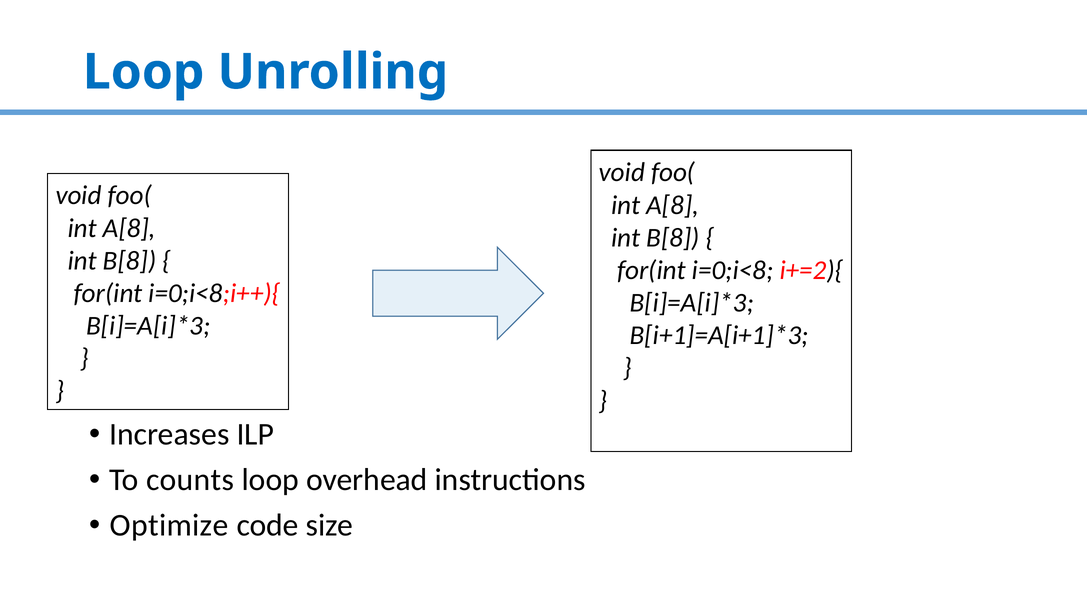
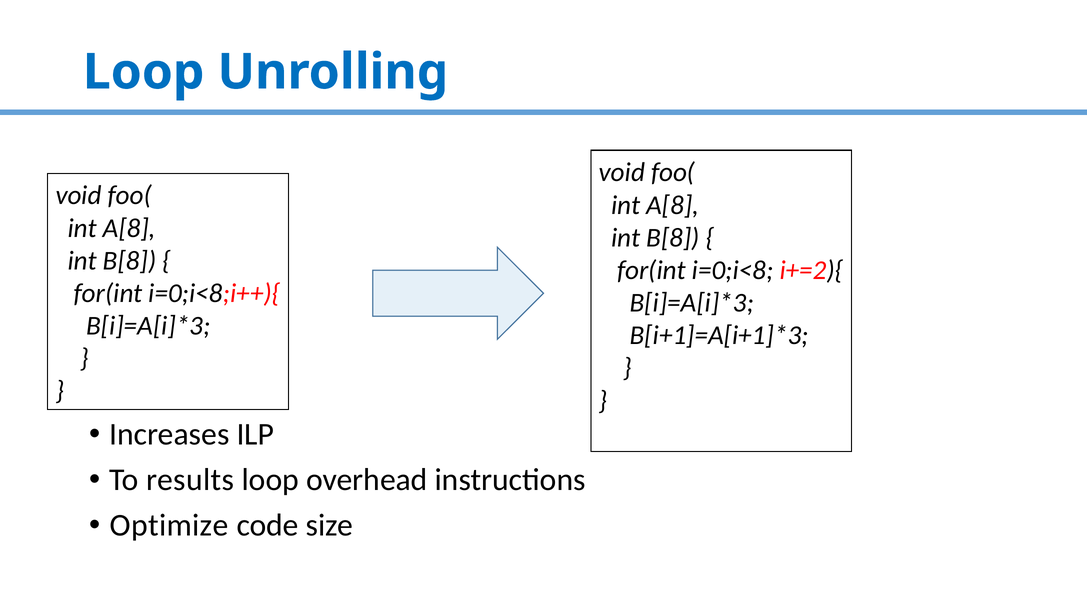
counts: counts -> results (190, 480)
